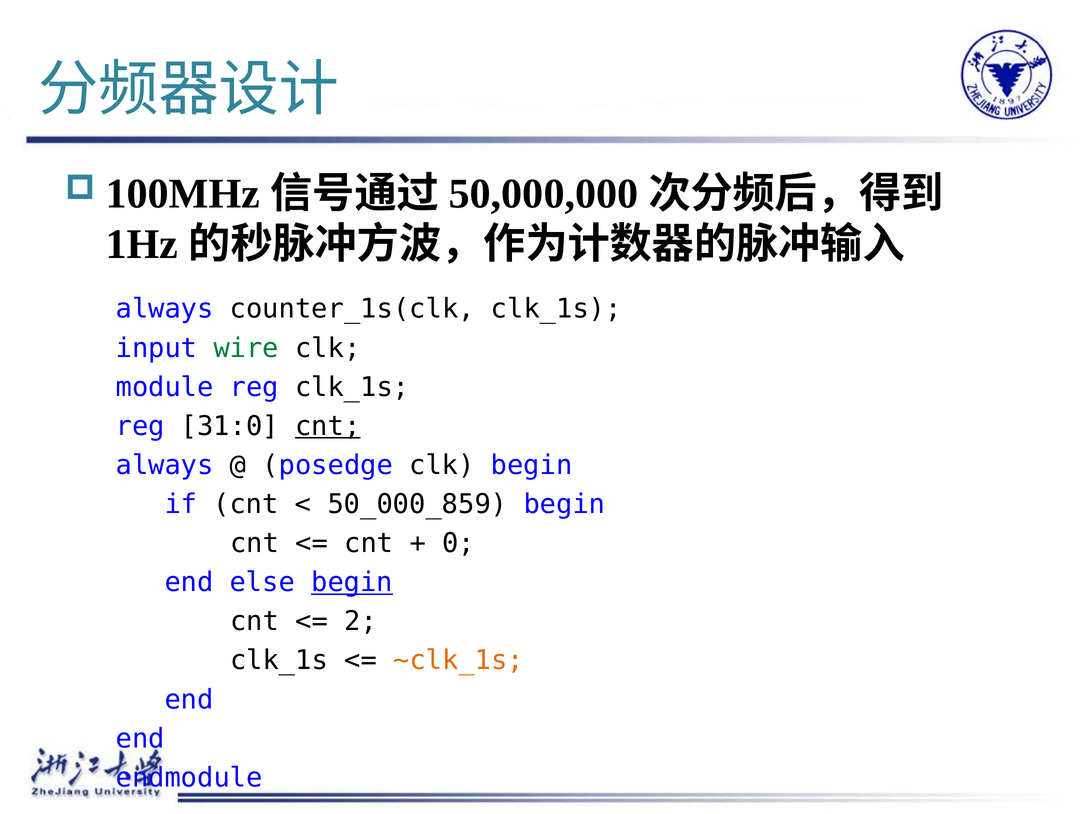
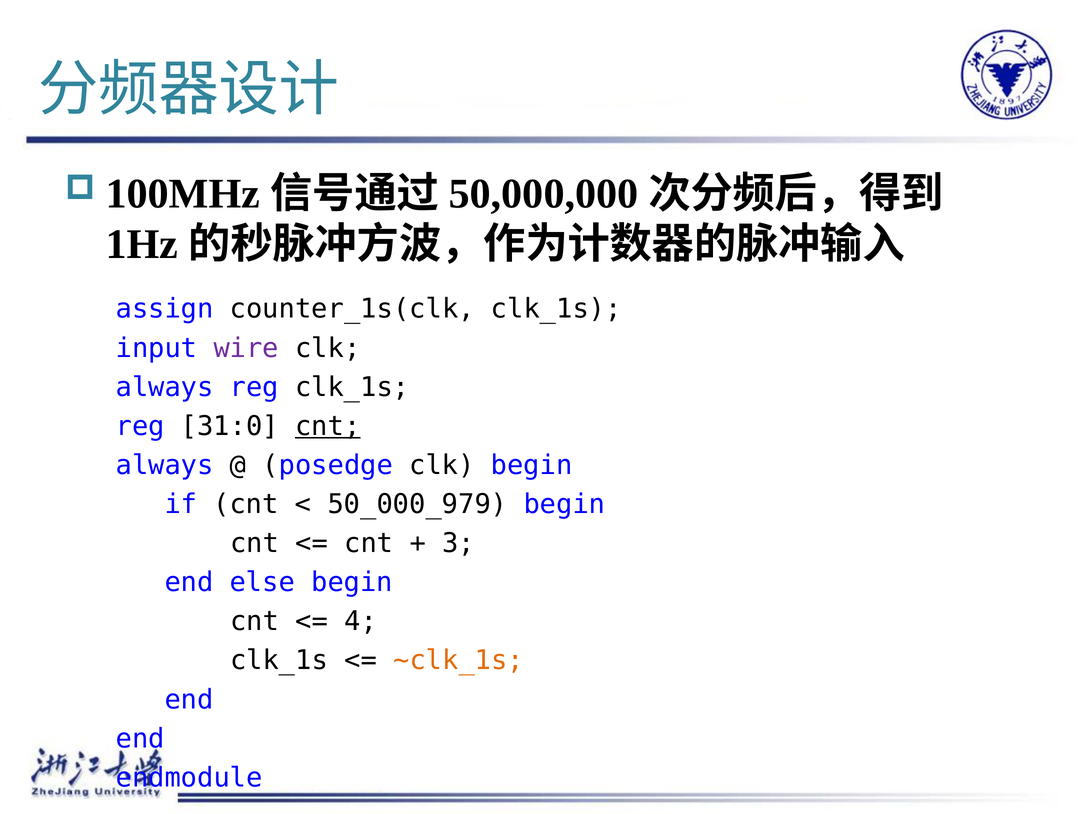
always: always -> assign (165, 309)
wire colour: green -> purple (246, 348)
module: module -> always (165, 387)
50_000_859: 50_000_859 -> 50_000_979 (417, 504)
0: 0 -> 3 (458, 543)
begin underline: present -> none (352, 582)
2: 2 -> 4 (361, 621)
